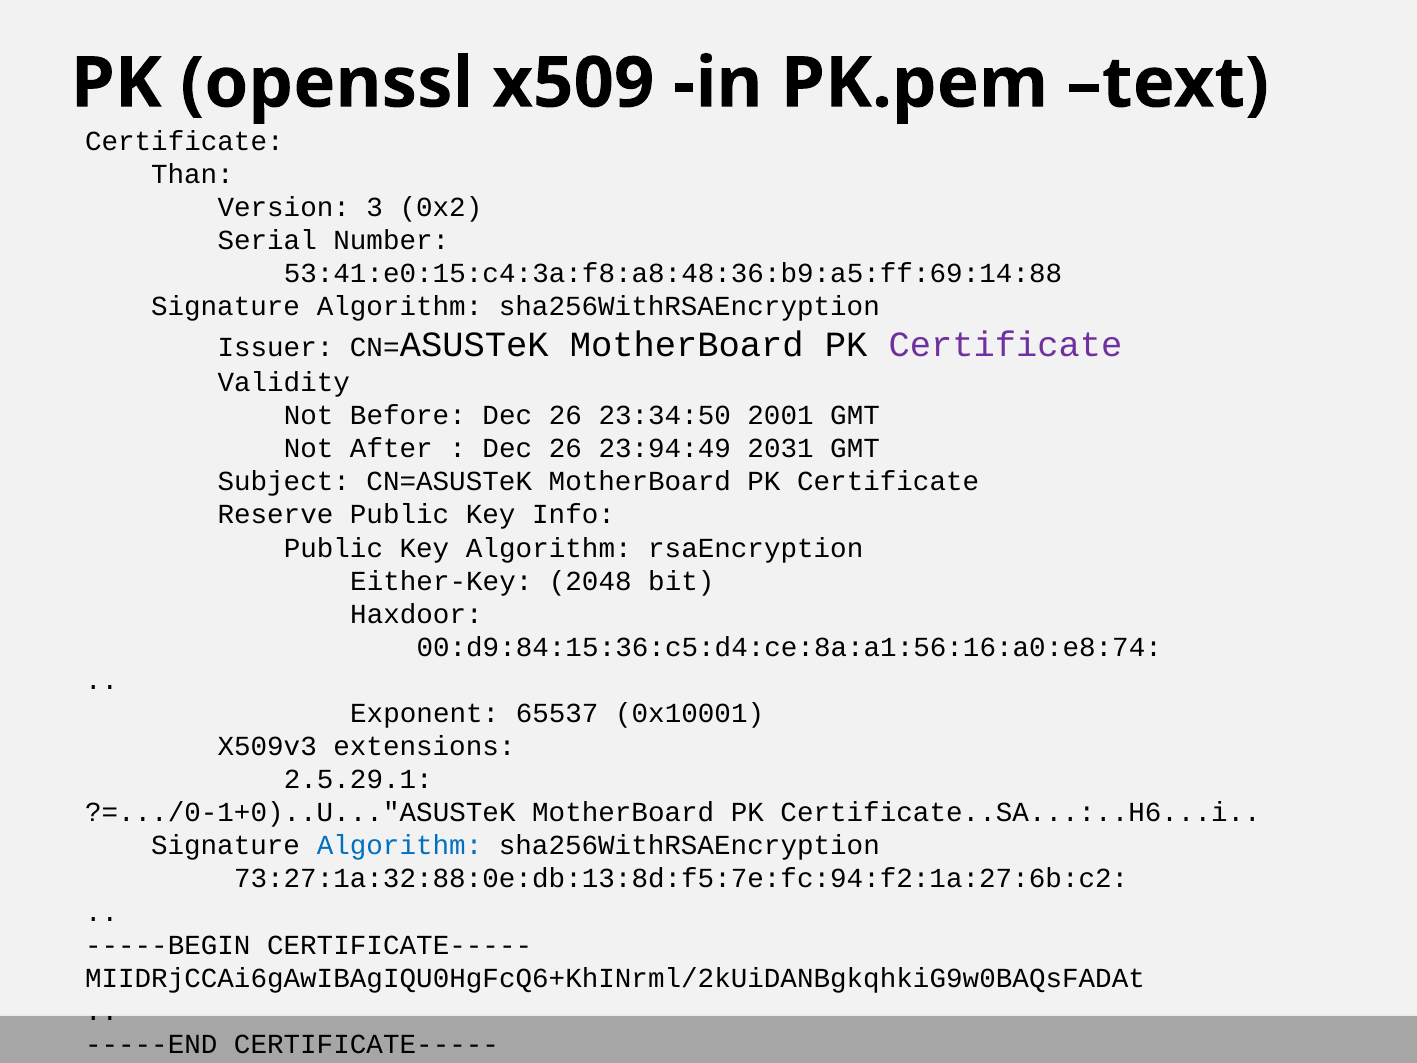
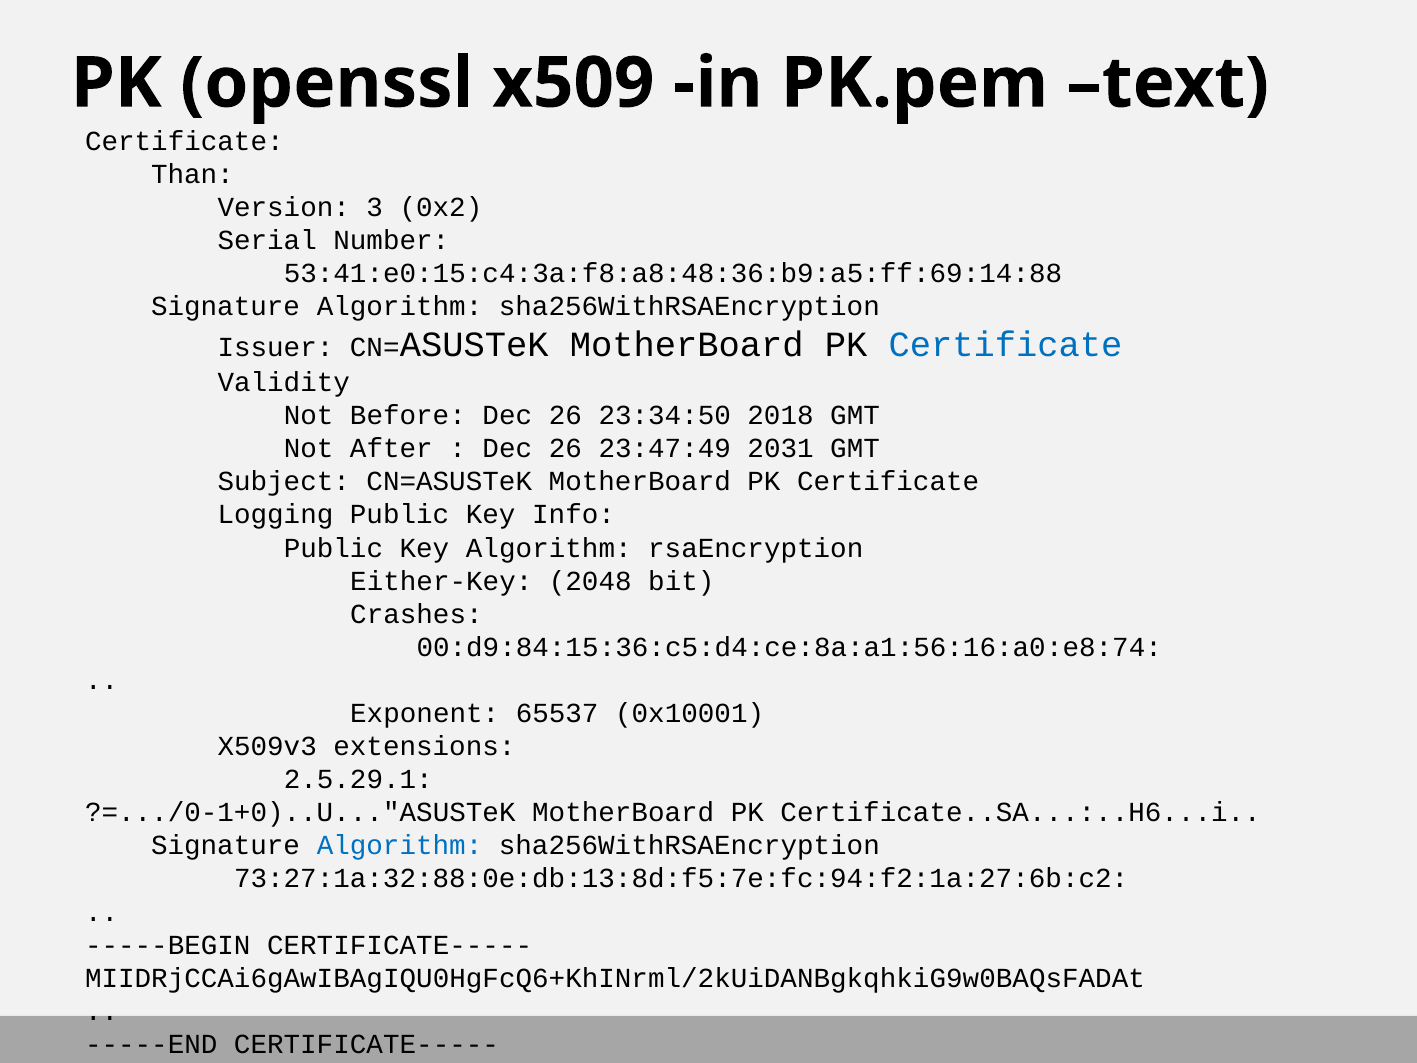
Certificate colour: purple -> blue (1006, 345)
2001: 2001 -> 2018 (781, 416)
23:94:49: 23:94:49 -> 23:47:49 (665, 449)
Reserve: Reserve -> Logging (275, 515)
Haxdoor: Haxdoor -> Crashes (416, 614)
